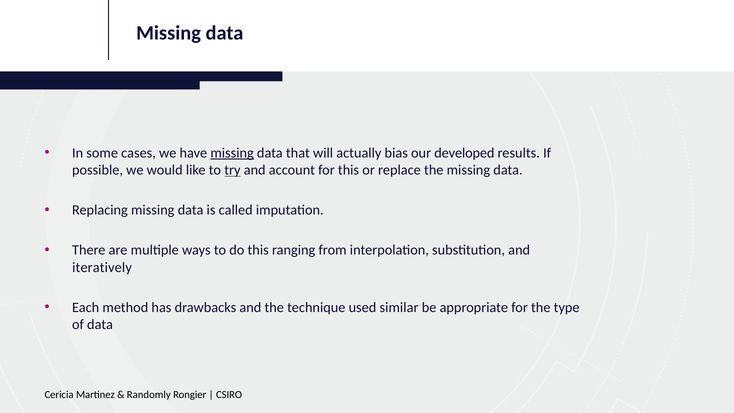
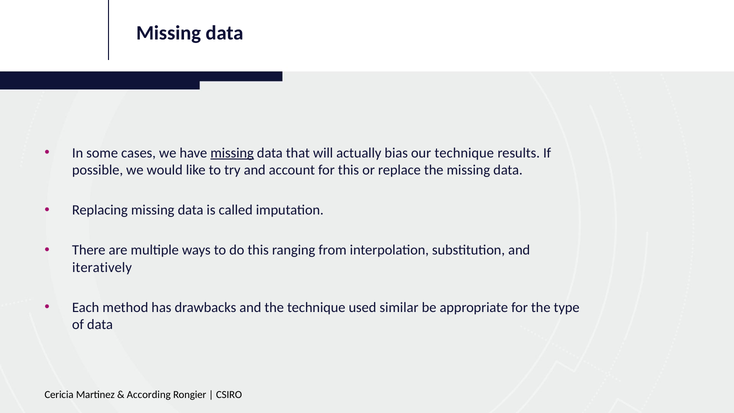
our developed: developed -> technique (464, 153)
try underline: present -> none (232, 170)
Randomly: Randomly -> According (149, 395)
